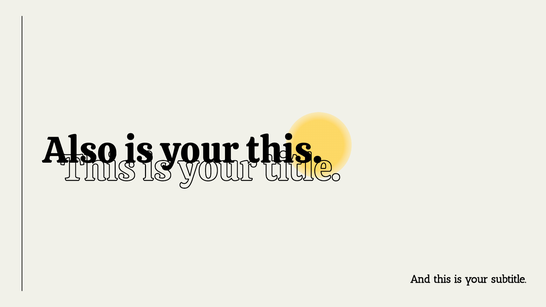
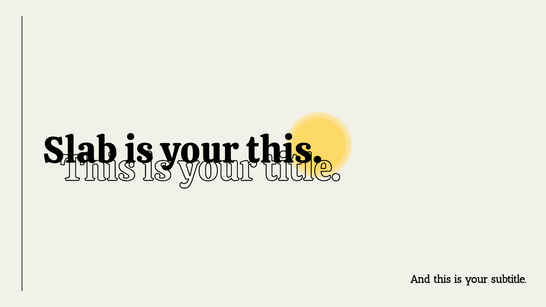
Also: Also -> Slab (80, 151)
